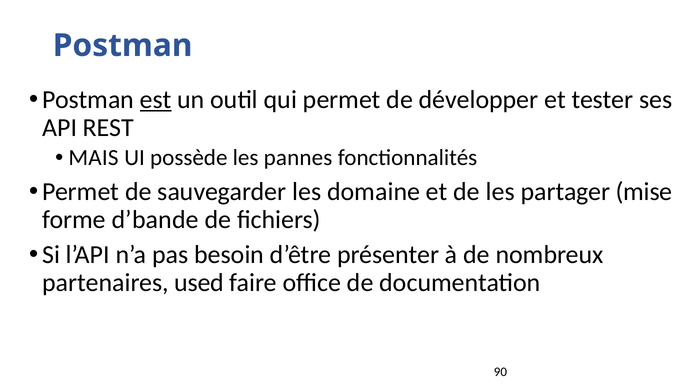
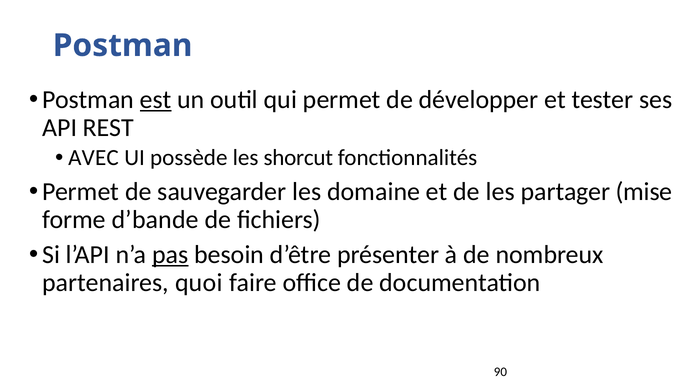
MAIS: MAIS -> AVEC (93, 158)
pannes: pannes -> shorcut (298, 158)
pas underline: none -> present (170, 255)
used: used -> quoi (199, 283)
